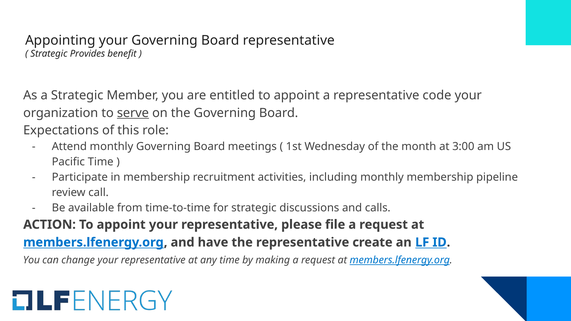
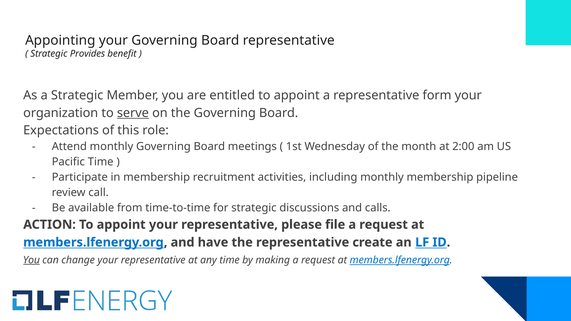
code: code -> form (437, 96)
3:00: 3:00 -> 2:00 (463, 147)
You underline: none -> present (31, 260)
